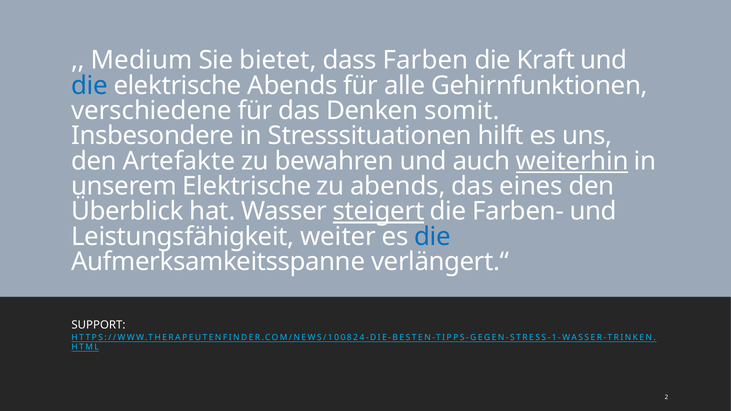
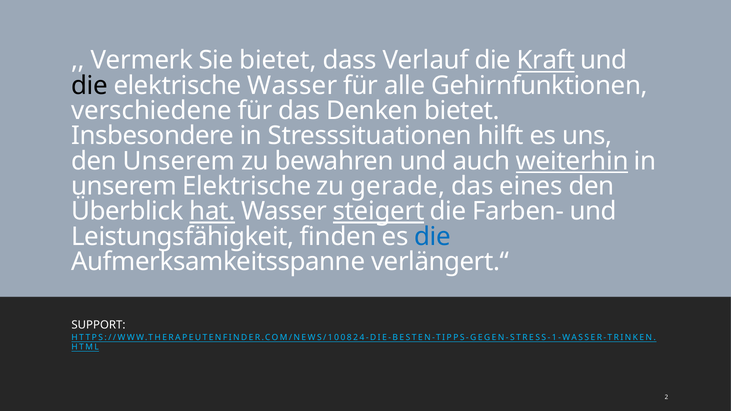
Medium: Medium -> Vermerk (142, 60)
Farben: Farben -> Verlauf (426, 60)
Kraft underline: none -> present (546, 60)
die colour: blue -> black (90, 86)
elektrische Abends: Abends -> Wasser (292, 86)
Denken somit: somit -> bietet (462, 111)
den Artefakte: Artefakte -> Unserem (179, 161)
zu abends: abends -> gerade (398, 186)
hat underline: none -> present (212, 211)
weiter: weiter -> finden (338, 237)
